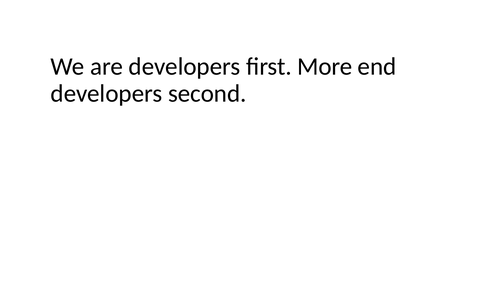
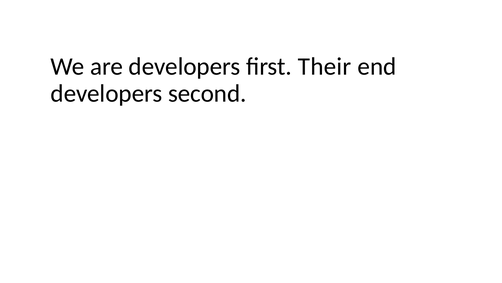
More: More -> Their (325, 66)
